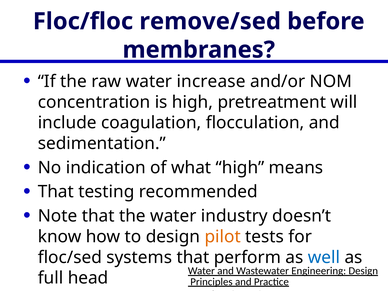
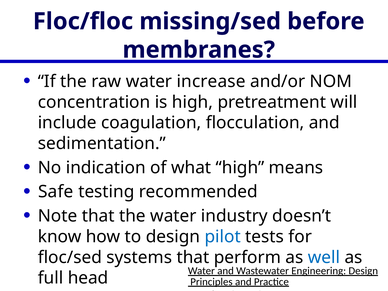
remove/sed: remove/sed -> missing/sed (210, 21)
That: That -> Safe (56, 192)
pilot colour: orange -> blue (223, 237)
